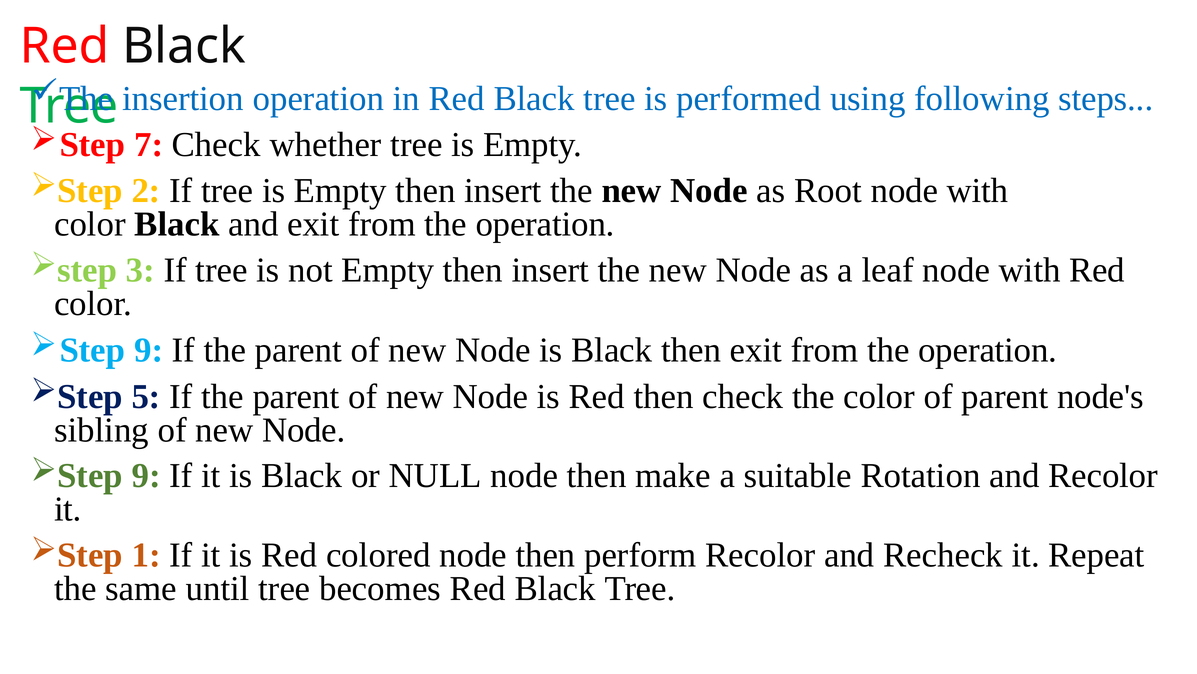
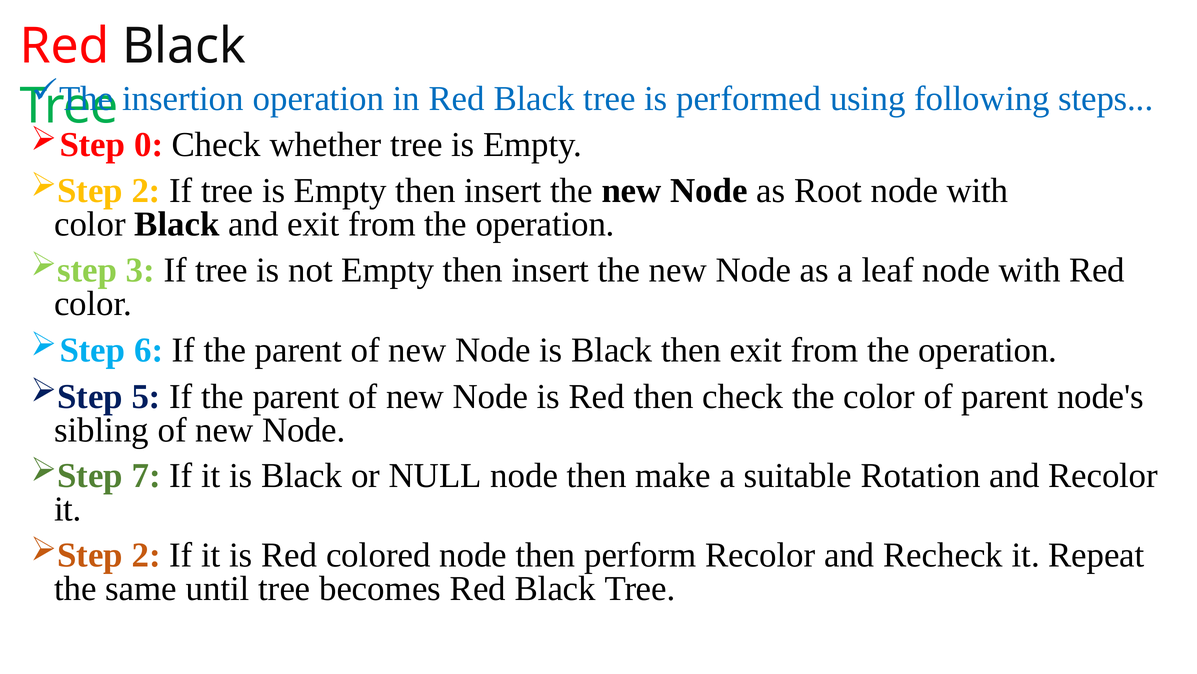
7: 7 -> 0 (149, 145)
9: 9 -> 6 (149, 350)
9: 9 -> 7 (146, 475)
1: 1 -> 2 (146, 555)
